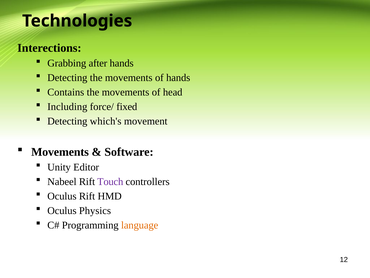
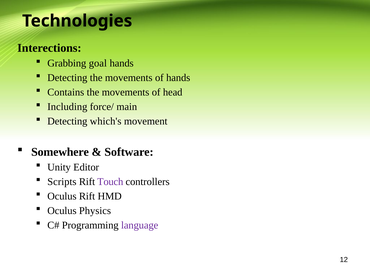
after: after -> goal (98, 63)
fixed: fixed -> main (127, 107)
Movements: Movements -> Somewhere (60, 152)
Nabeel: Nabeel -> Scripts (62, 181)
language colour: orange -> purple (140, 225)
